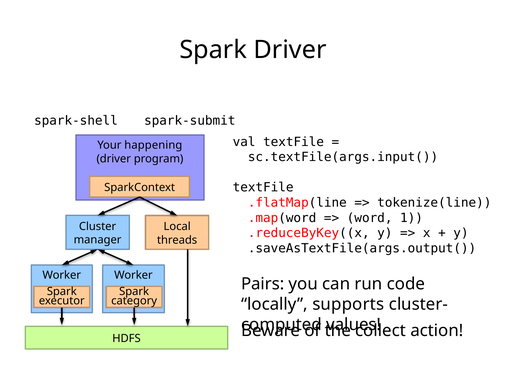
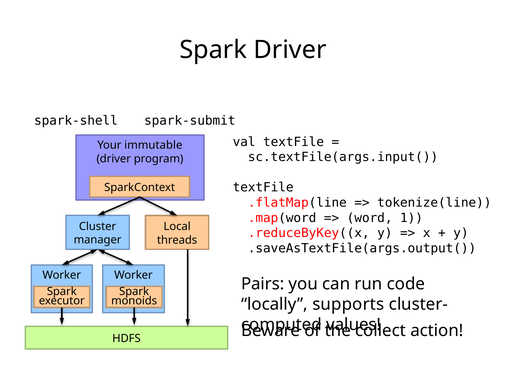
happening: happening -> immutable (153, 145)
category: category -> monoids (134, 300)
